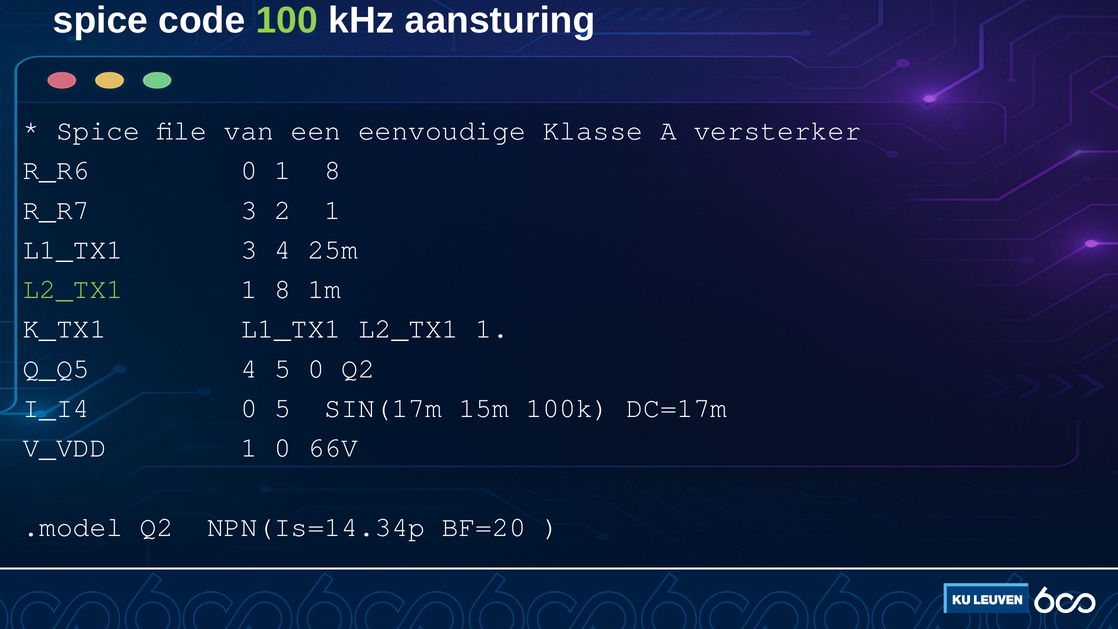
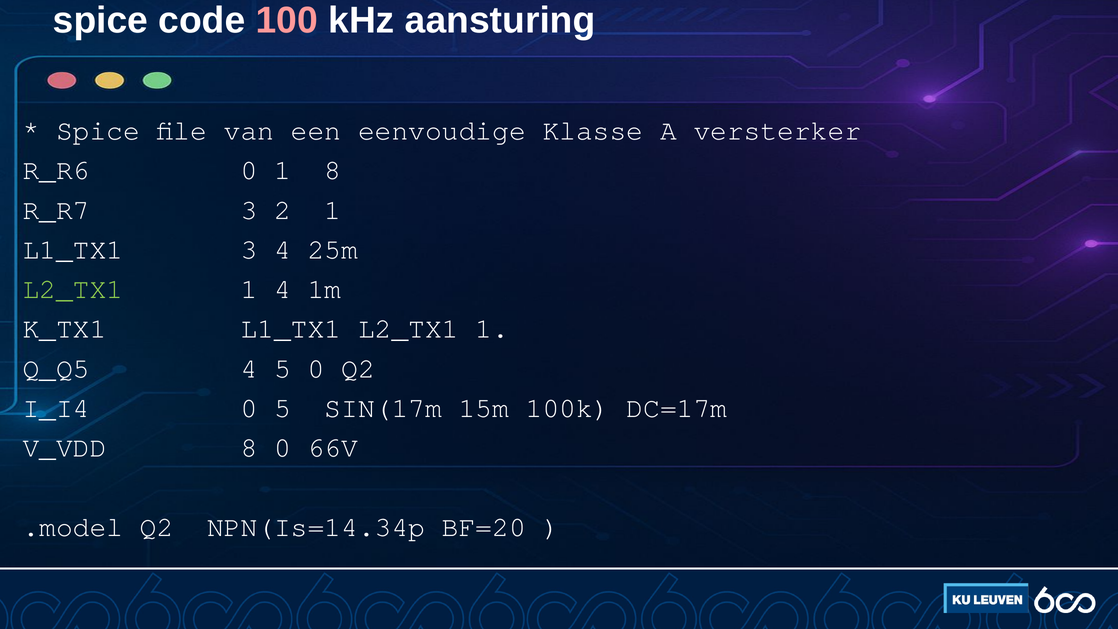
100 colour: light green -> pink (287, 20)
8: 8 -> 4 (283, 289)
V_VDD 1: 1 -> 8 (249, 448)
